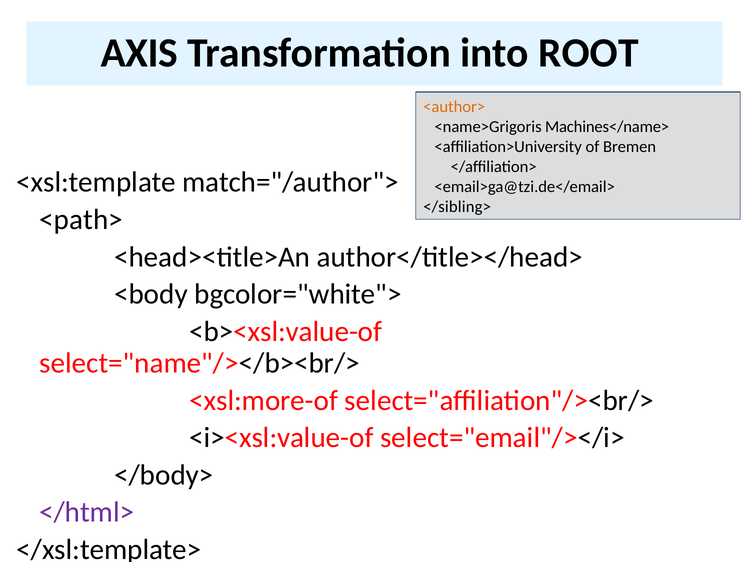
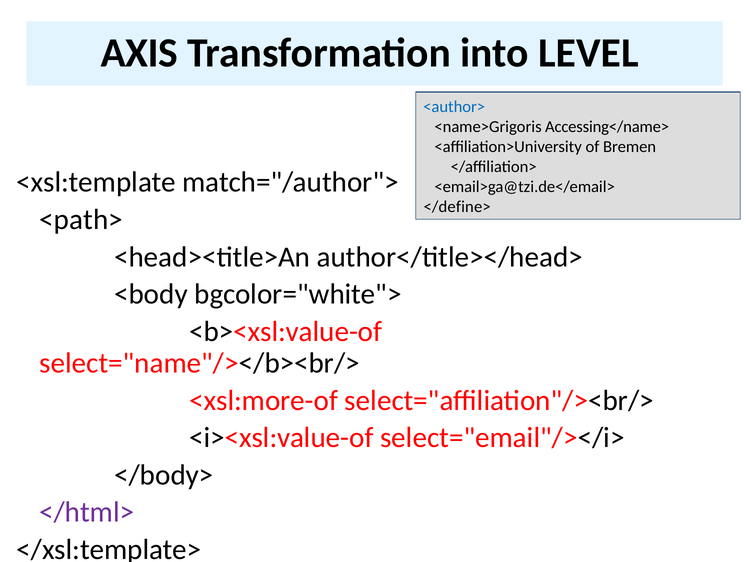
ROOT: ROOT -> LEVEL (588, 53)
<author> colour: orange -> blue (454, 107)
Machines</name>: Machines</name> -> Accessing</name> (607, 127)
</sibling>: </sibling> -> </define> (457, 207)
